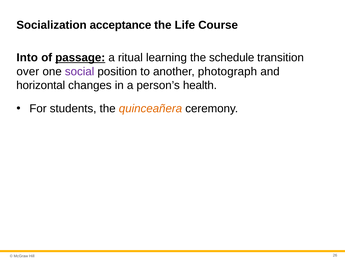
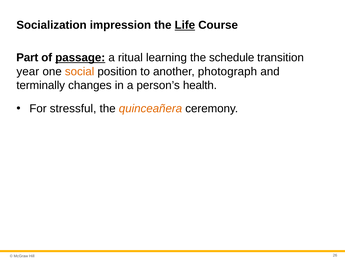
acceptance: acceptance -> impression (120, 25)
Life underline: none -> present (185, 25)
Into: Into -> Part (27, 58)
over: over -> year (28, 71)
social colour: purple -> orange (80, 71)
horizontal: horizontal -> terminally (41, 85)
students: students -> stressful (73, 109)
